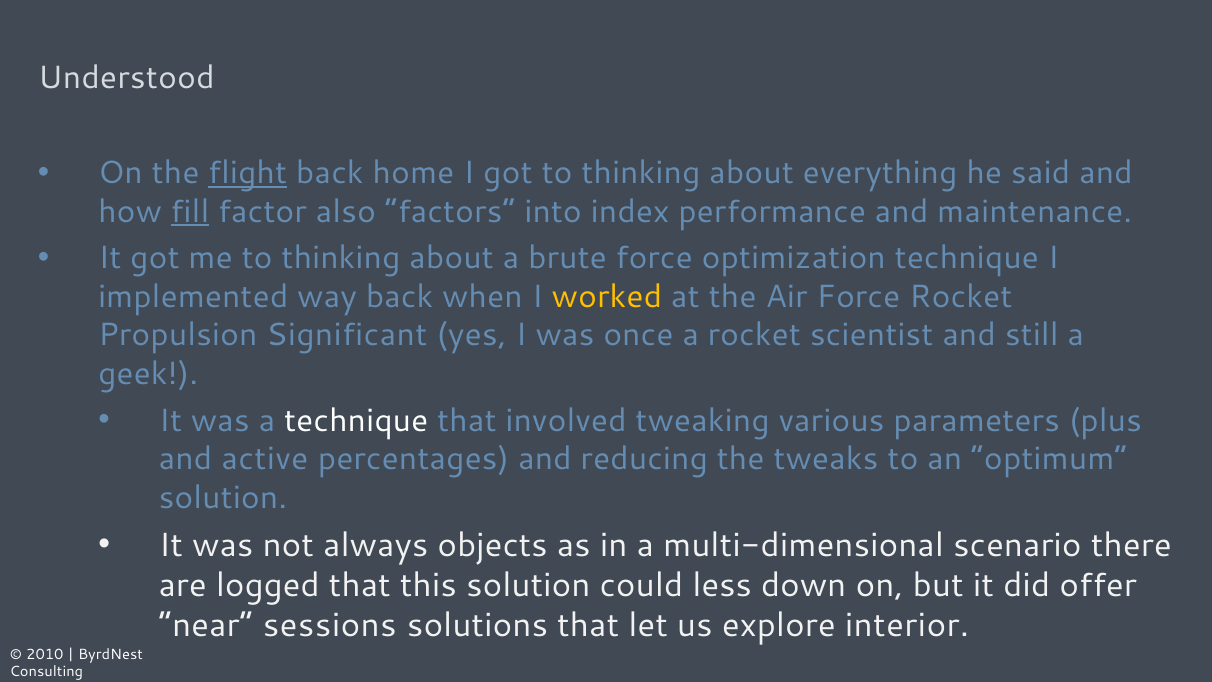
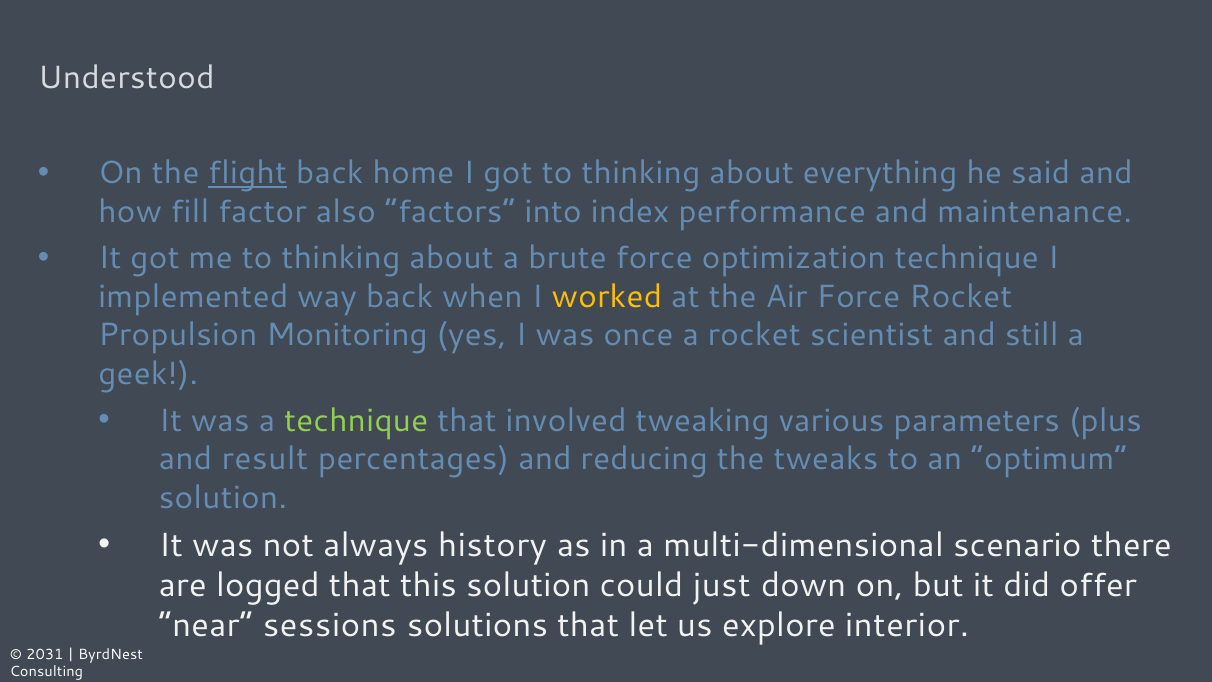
fill underline: present -> none (190, 211)
Significant: Significant -> Monitoring (347, 335)
technique colour: white -> light green (356, 420)
active: active -> result (265, 459)
objects: objects -> history (492, 545)
less: less -> just (722, 585)
2010: 2010 -> 2031 (45, 654)
